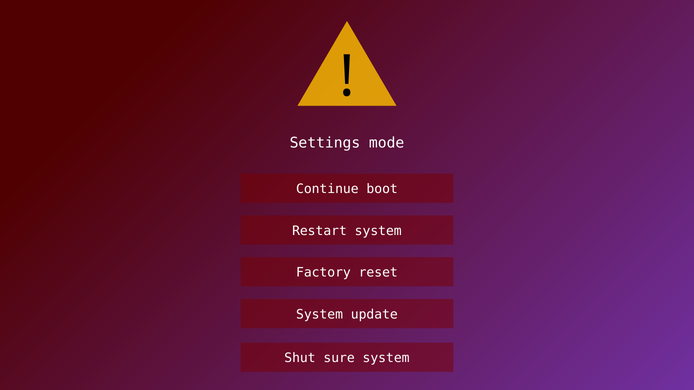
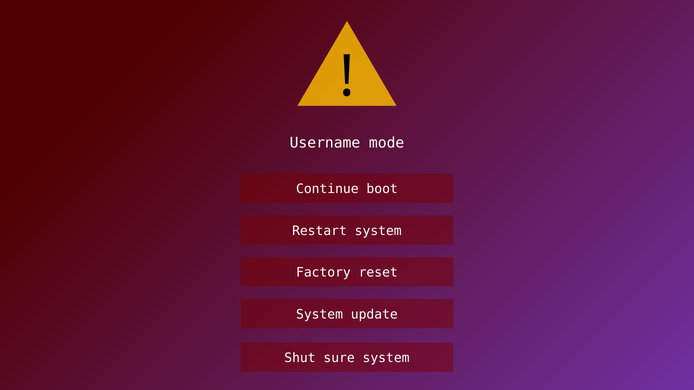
Settings: Settings -> Username (325, 143)
